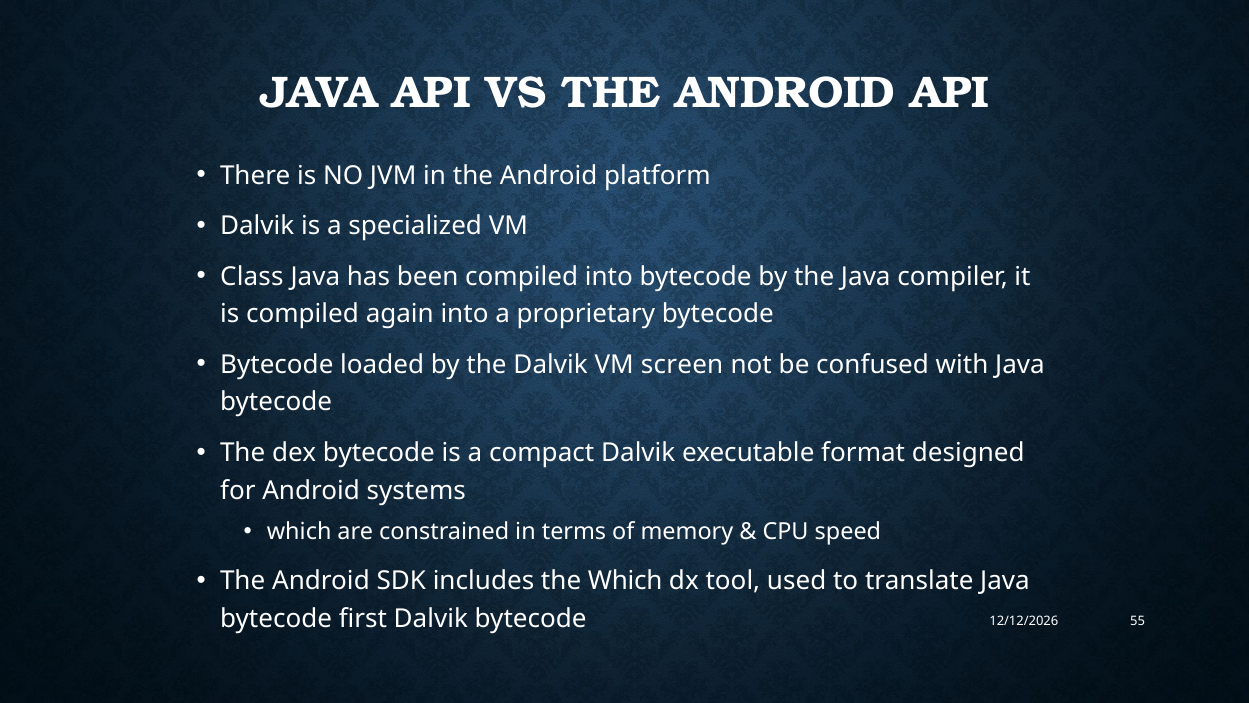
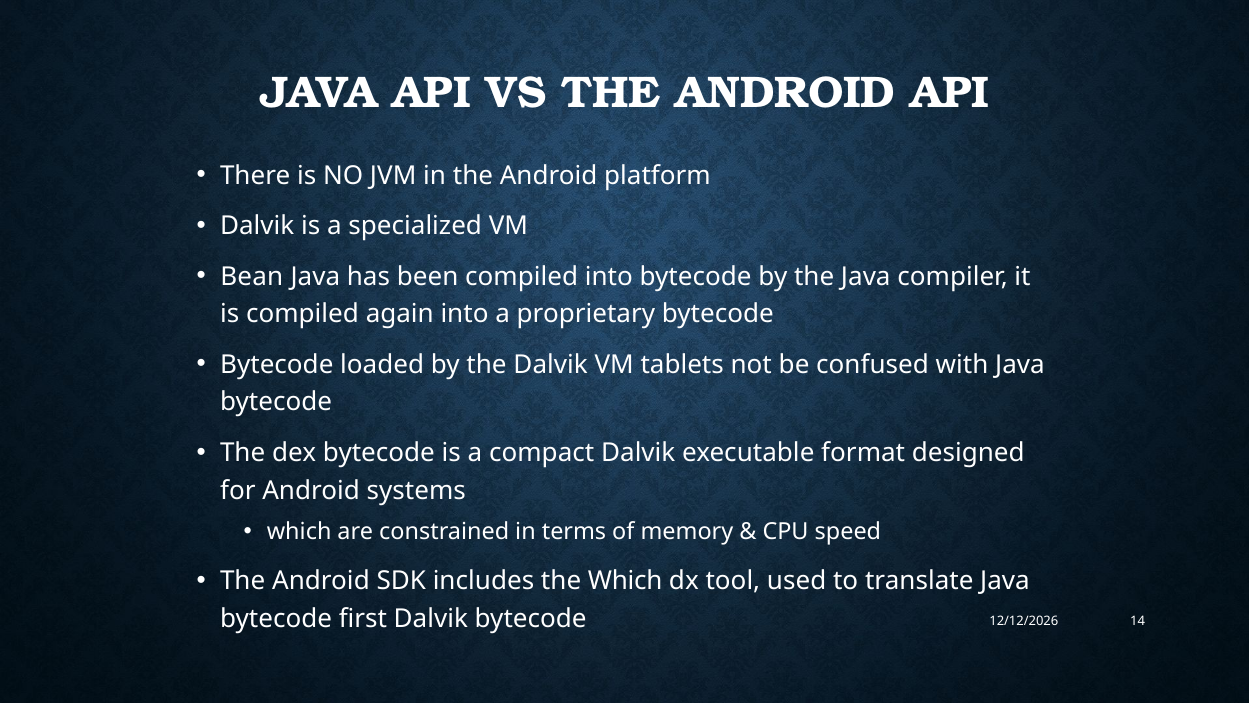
Class: Class -> Bean (252, 277)
screen: screen -> tablets (682, 365)
55: 55 -> 14 (1138, 621)
